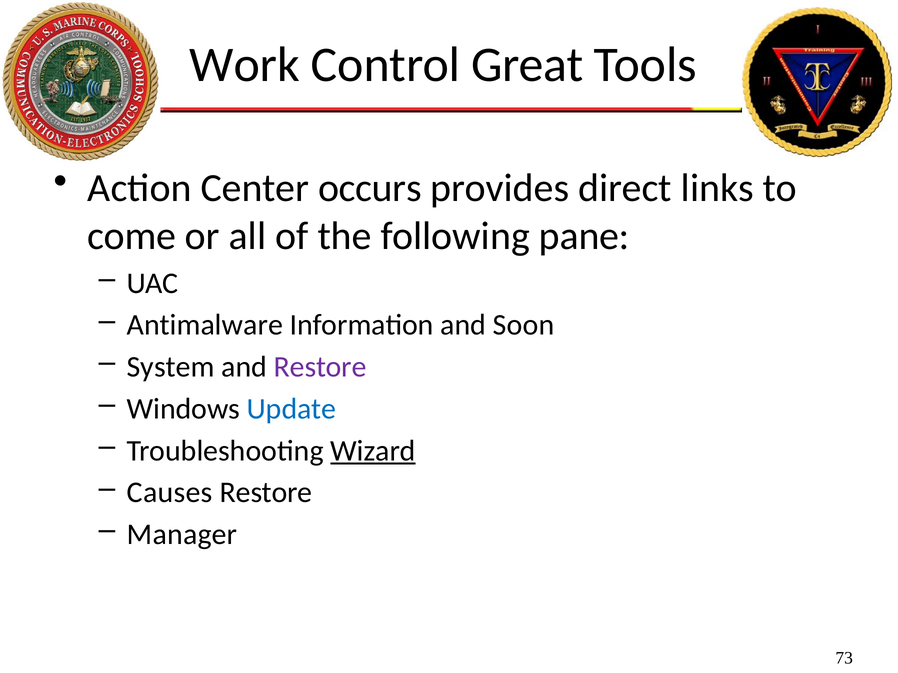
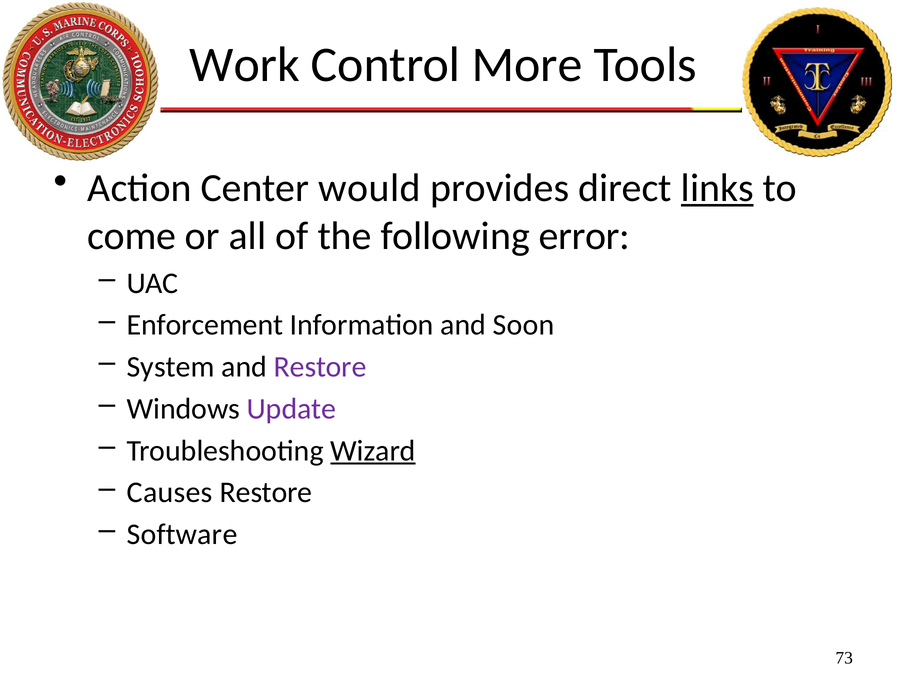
Great: Great -> More (527, 65)
occurs: occurs -> would (370, 188)
links underline: none -> present (717, 188)
pane: pane -> error (584, 236)
Antimalware: Antimalware -> Enforcement (205, 325)
Update colour: blue -> purple (292, 409)
Manager: Manager -> Software (182, 535)
